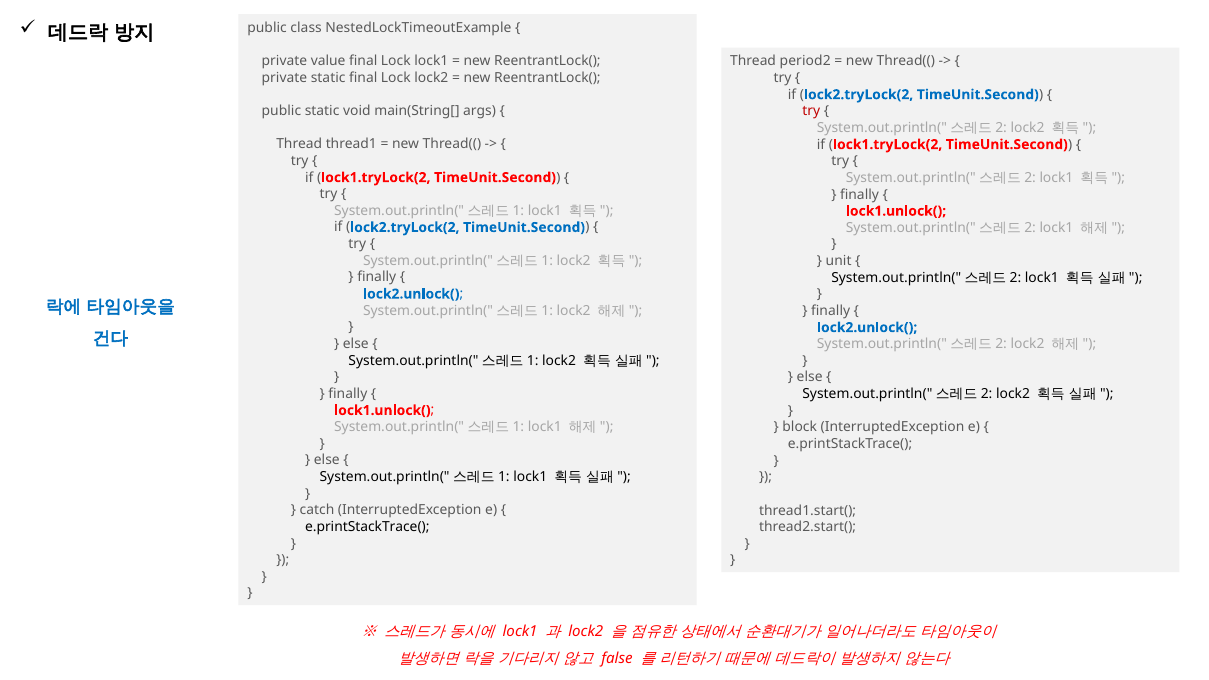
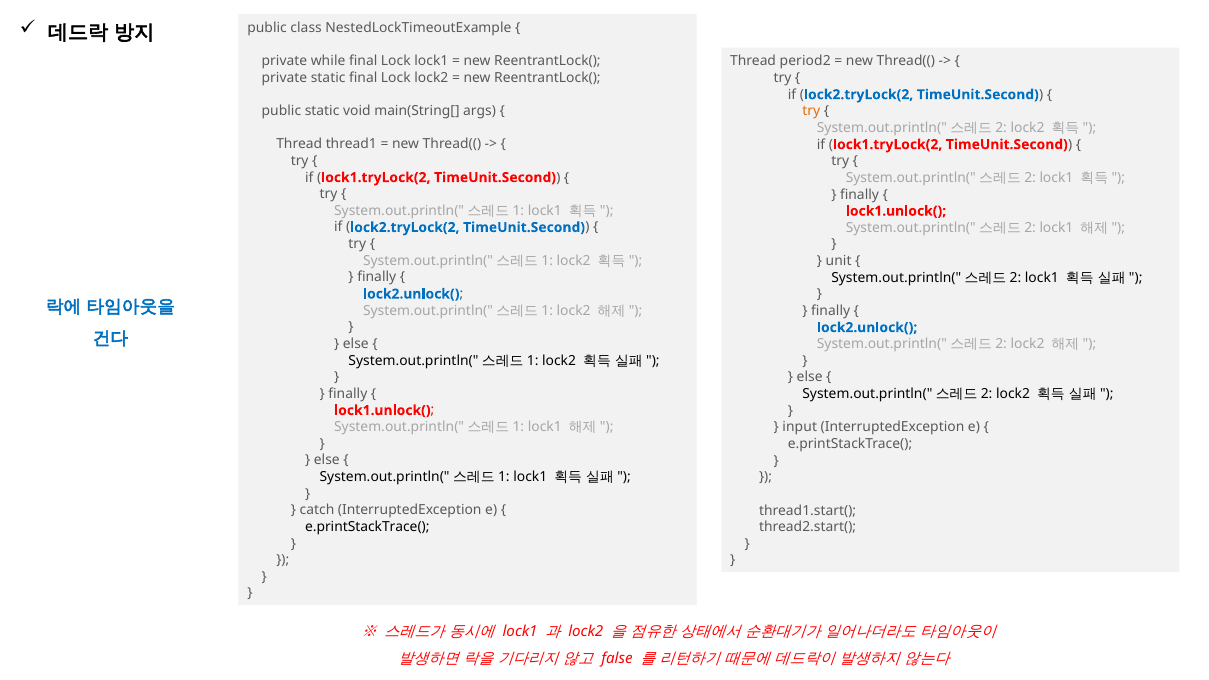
value: value -> while (328, 61)
try colour: red -> orange (811, 111)
block: block -> input (800, 427)
